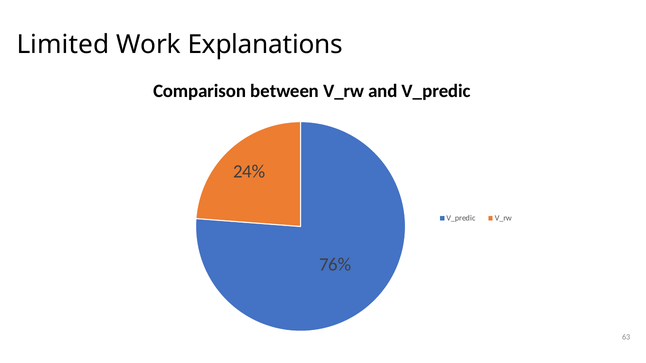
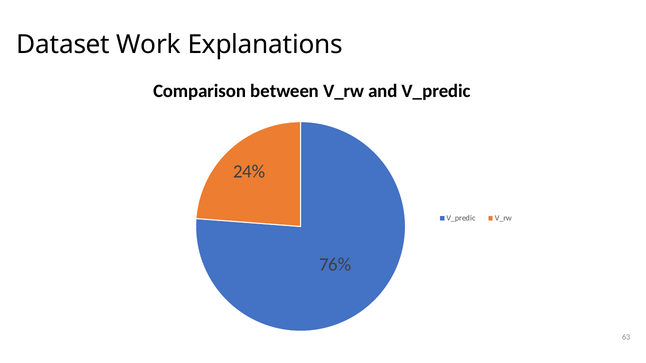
Limited: Limited -> Dataset (63, 45)
